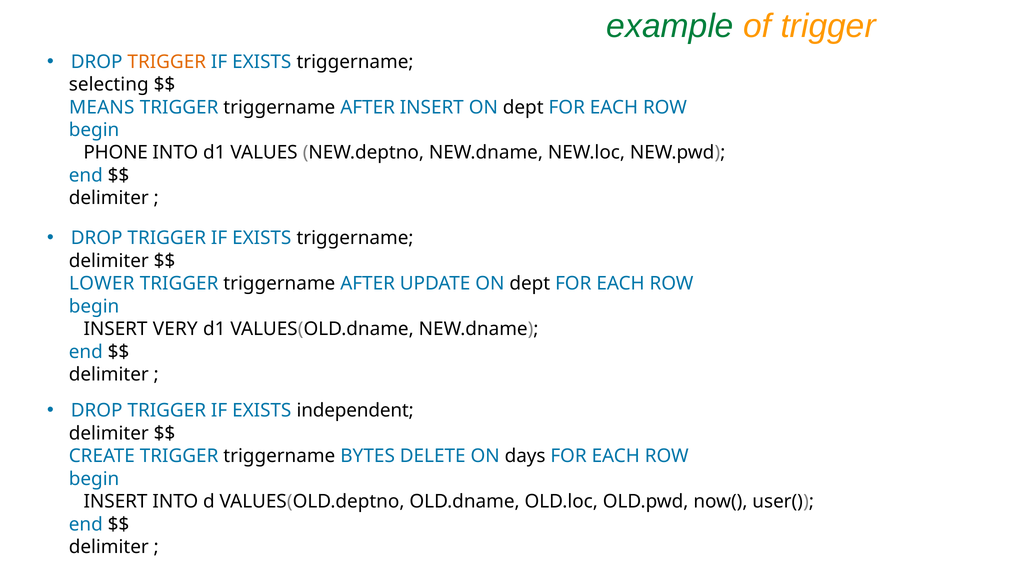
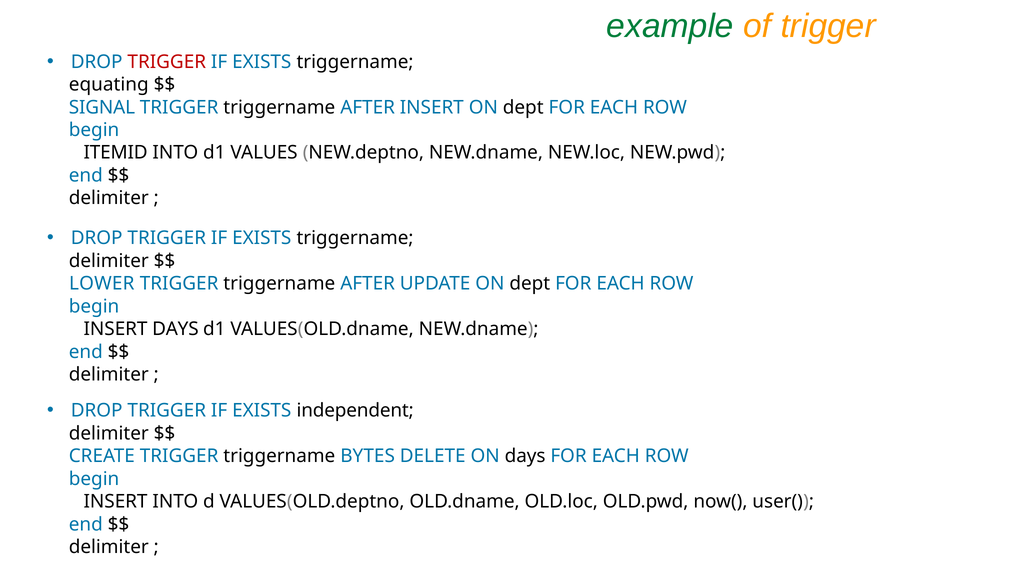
TRIGGER colour: orange -> red (167, 62)
selecting: selecting -> equating (109, 85)
MEANS: MEANS -> SIGNAL (102, 107)
PHONE: PHONE -> ITEMID (116, 153)
INSERT VERY: VERY -> DAYS (175, 329)
